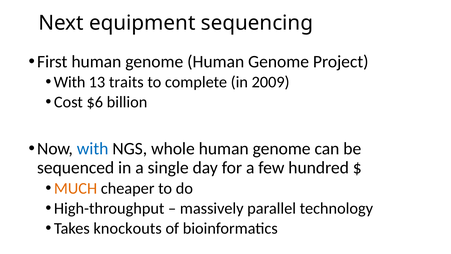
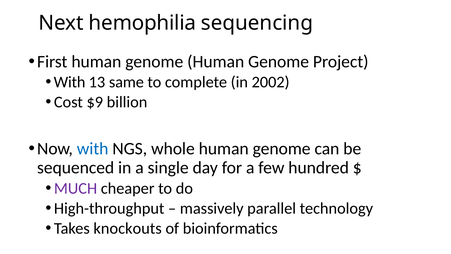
equipment: equipment -> hemophilia (142, 23)
traits: traits -> same (126, 82)
2009: 2009 -> 2002 (271, 82)
$6: $6 -> $9 (95, 102)
MUCH colour: orange -> purple (76, 188)
